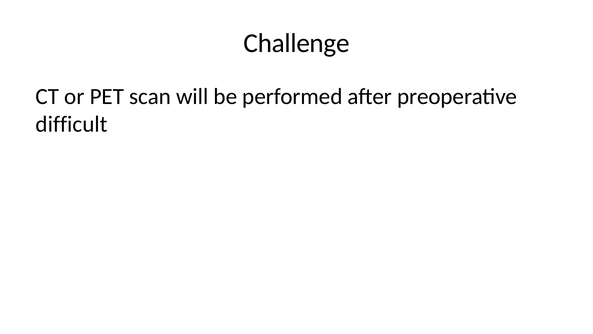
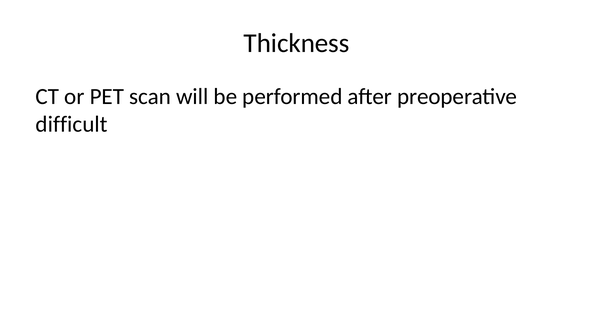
Challenge: Challenge -> Thickness (297, 43)
